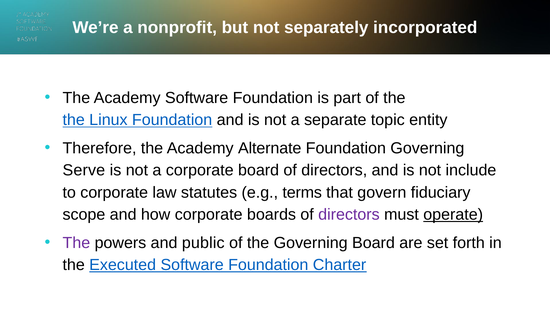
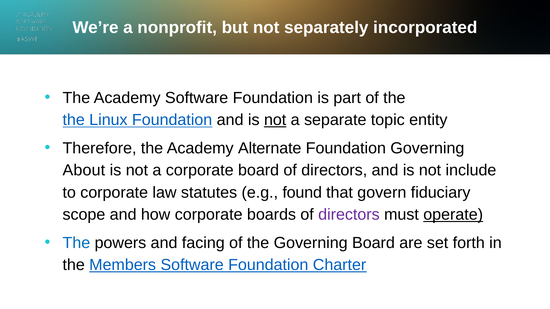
not underline: none -> present (275, 120)
Serve: Serve -> About (84, 171)
terms: terms -> found (302, 193)
The colour: purple -> blue (76, 243)
public: public -> facing (203, 243)
Executed: Executed -> Members (123, 265)
